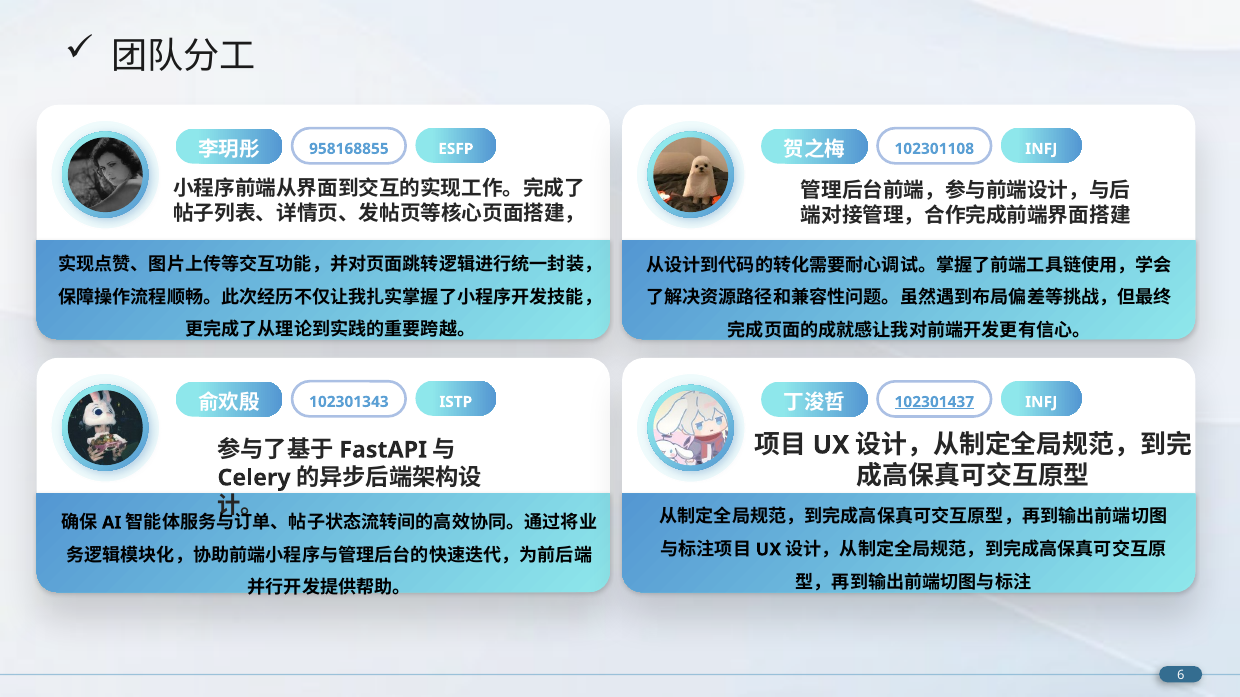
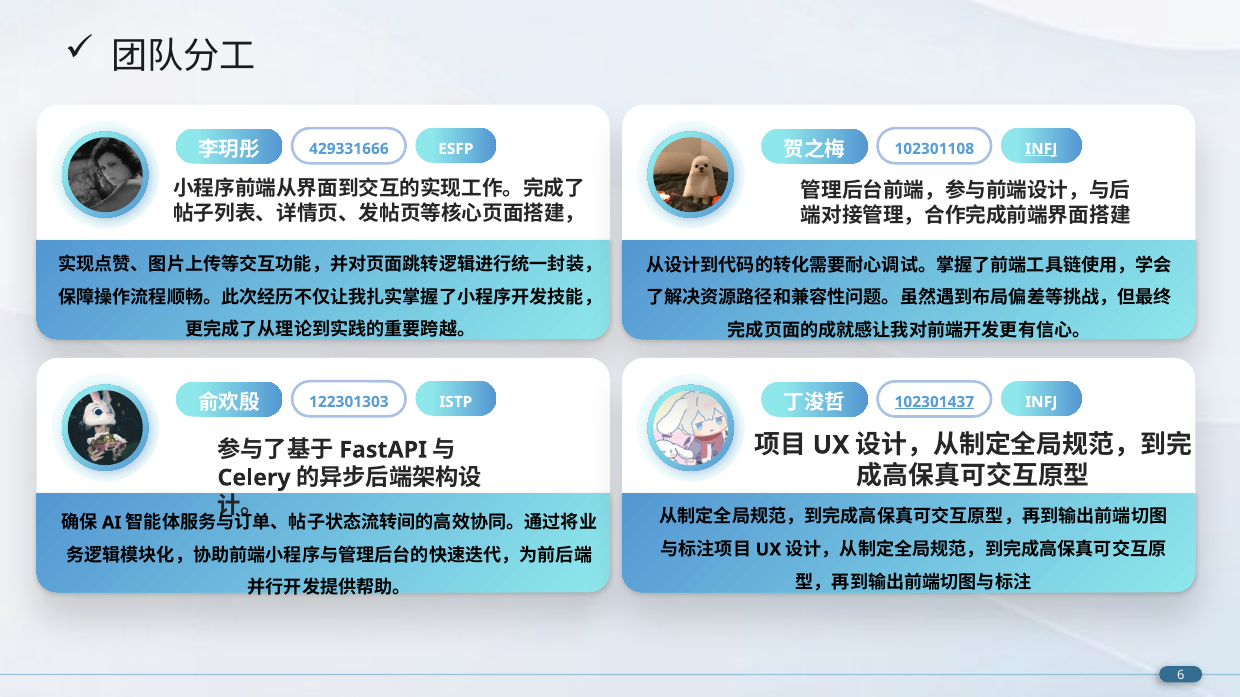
958168855: 958168855 -> 429331666 (349, 149)
INFJ underline: none -> present (1041, 149)
102301343: 102301343 -> 122301303 (349, 402)
